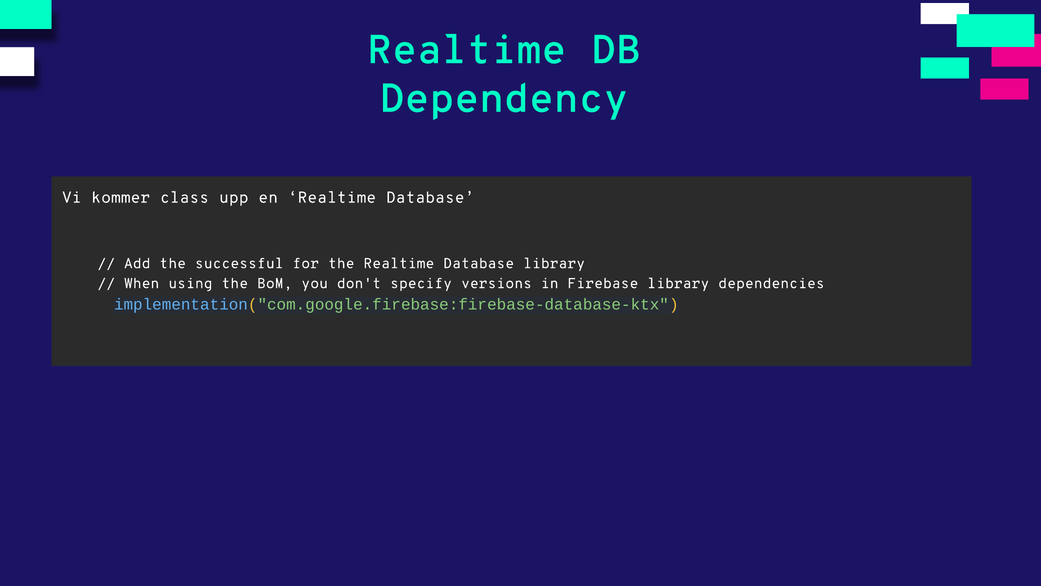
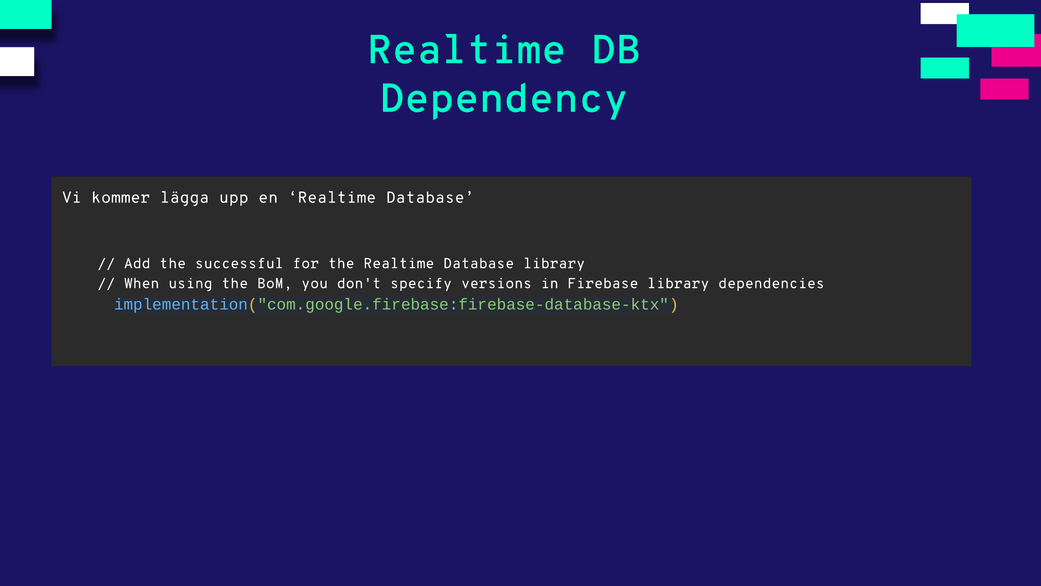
class: class -> lägga (185, 197)
